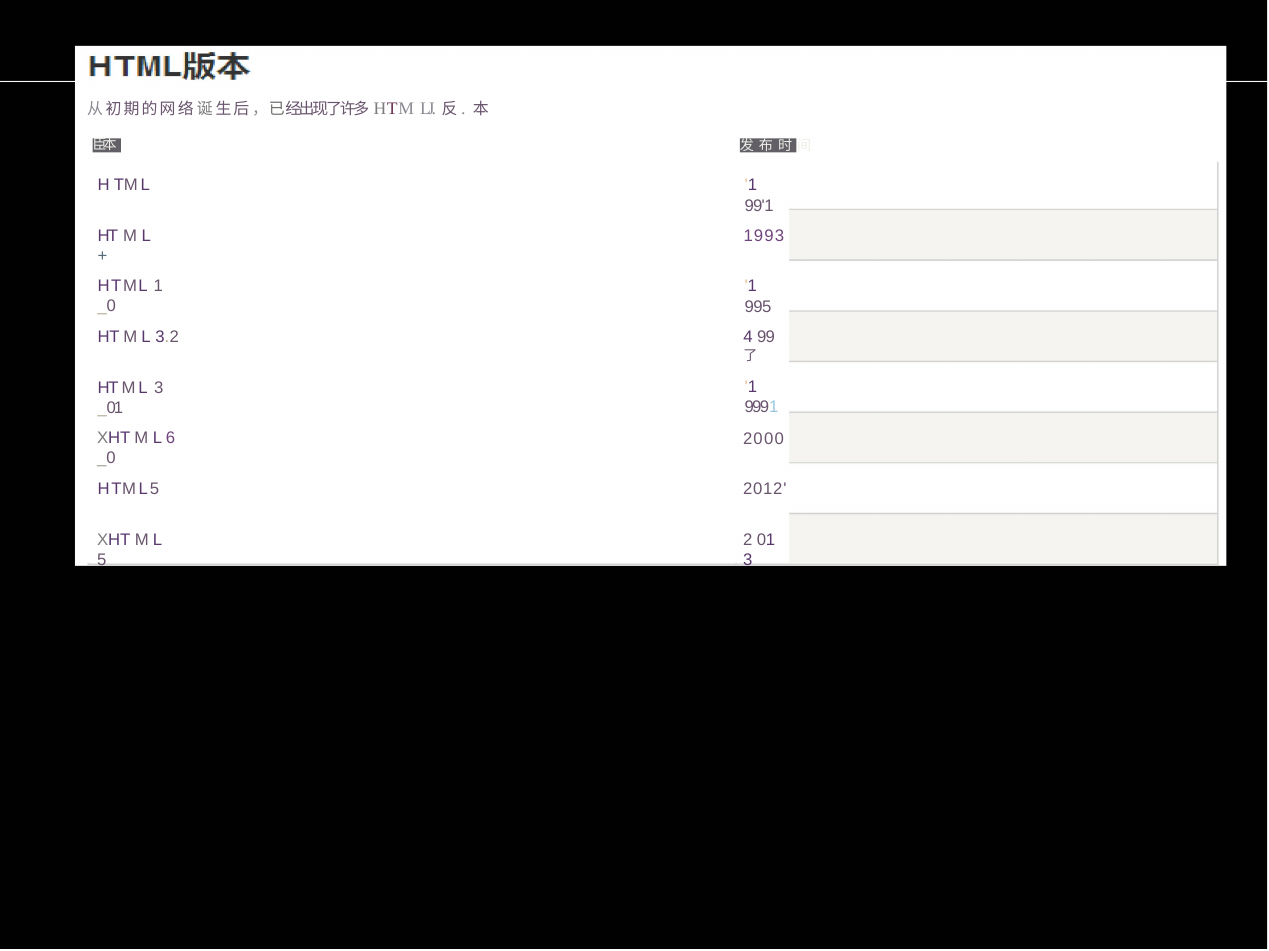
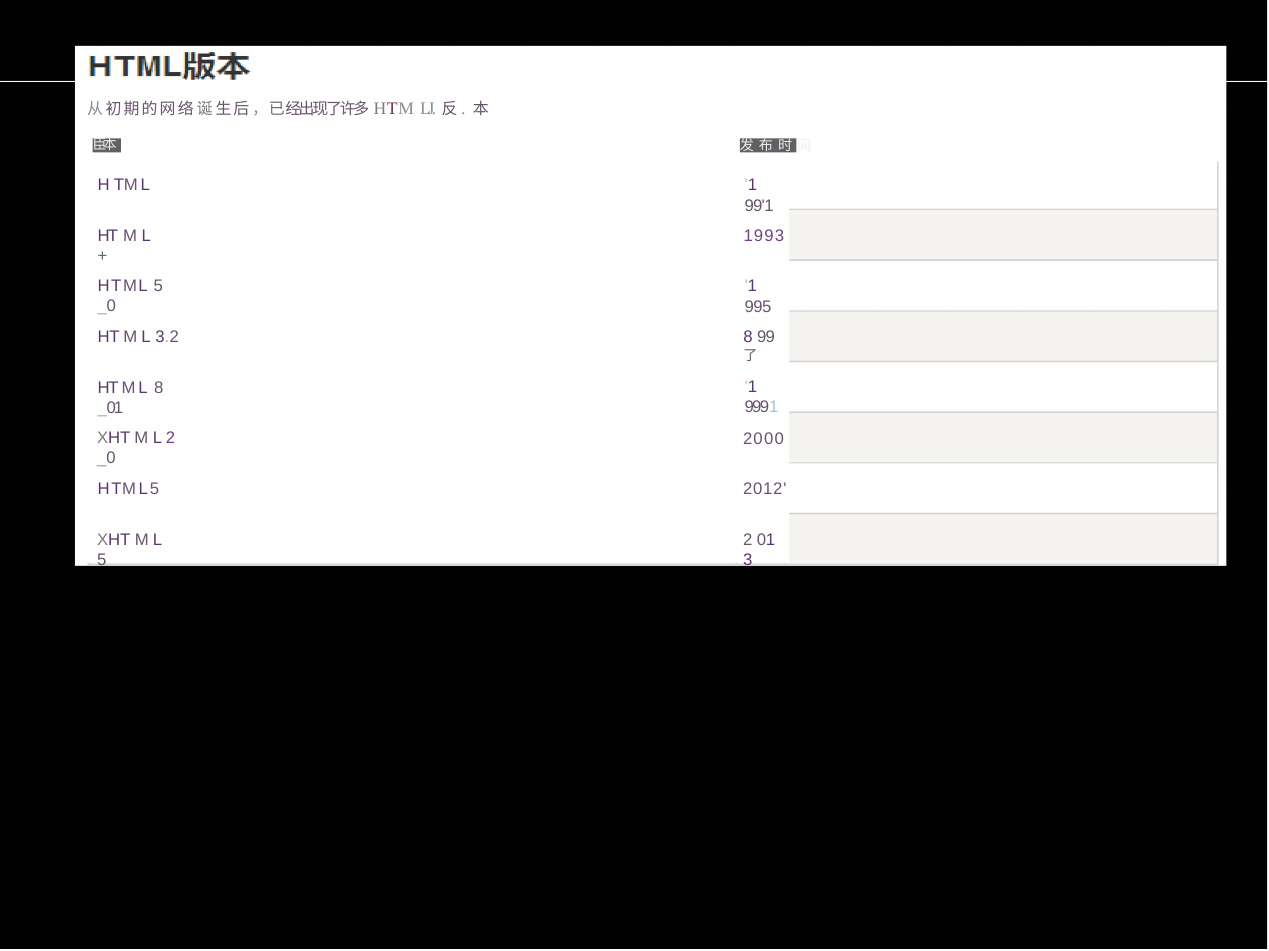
1: 1 -> 5 (158, 286)
3.2 4: 4 -> 8 (748, 337)
L 3: 3 -> 8 (159, 388)
L 6: 6 -> 2 (170, 439)
